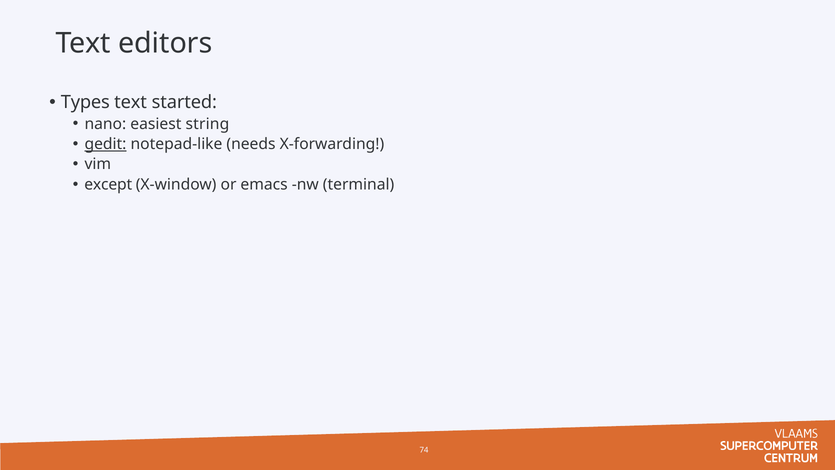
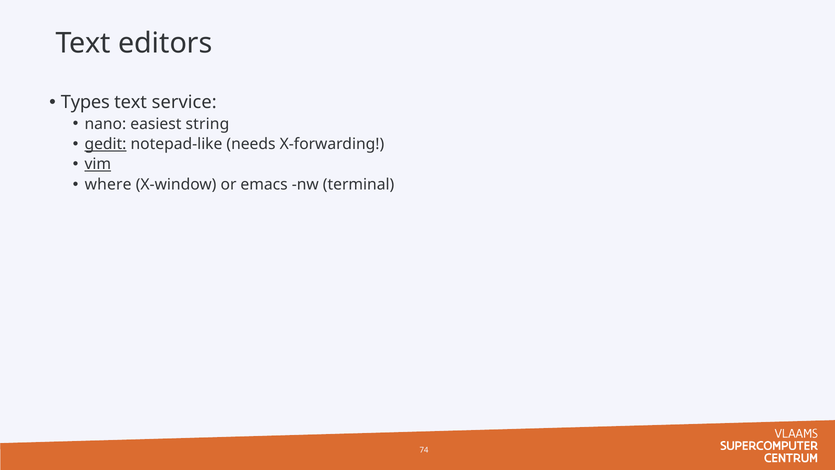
started: started -> service (184, 102)
vim underline: none -> present (98, 164)
except: except -> where (108, 184)
